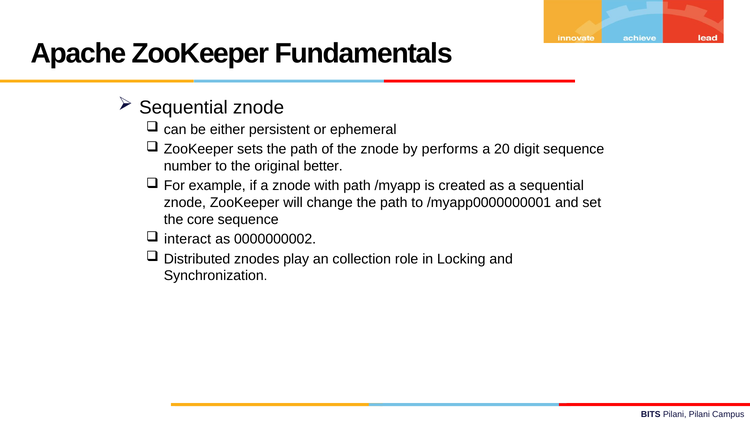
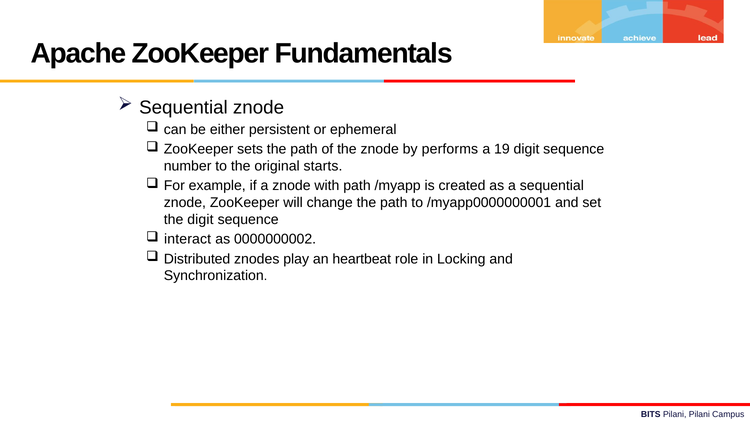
20: 20 -> 19 (502, 149)
better: better -> starts (323, 166)
the core: core -> digit (200, 219)
collection: collection -> heartbeat (362, 259)
